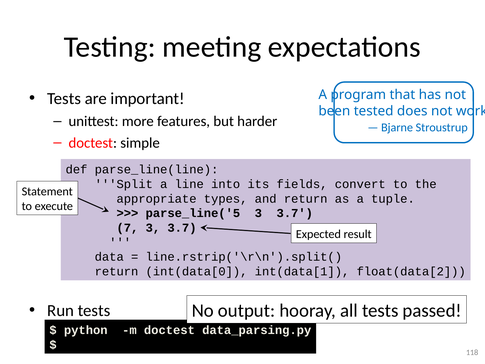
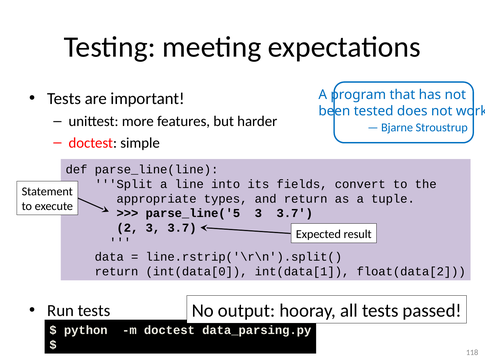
7: 7 -> 2 (127, 228)
